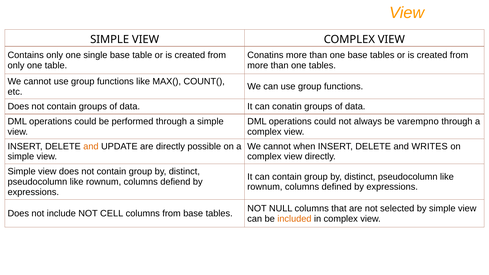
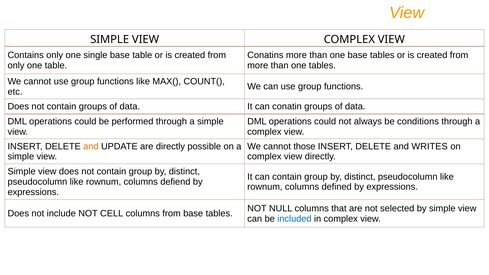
varempno: varempno -> conditions (418, 122)
when: when -> those (304, 146)
included colour: orange -> blue (294, 219)
